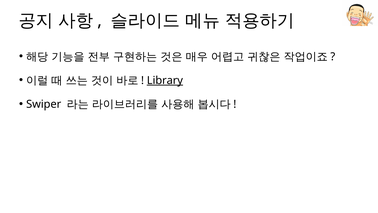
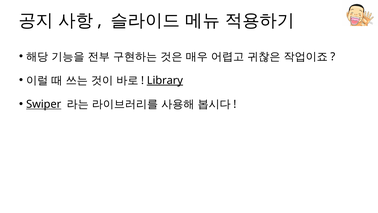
Swiper underline: none -> present (44, 104)
